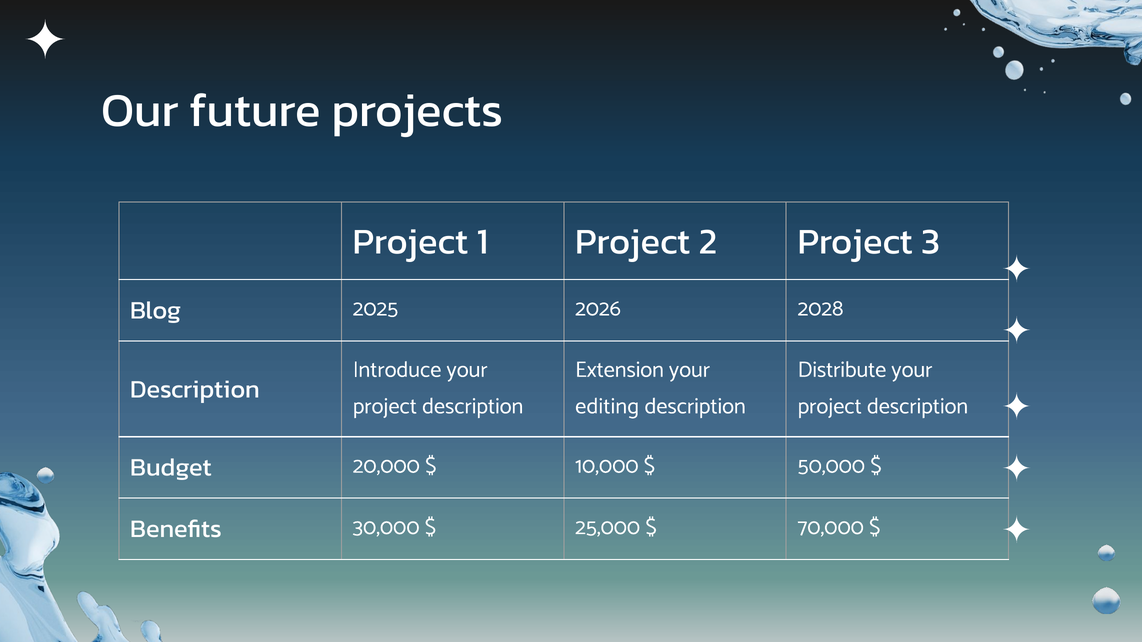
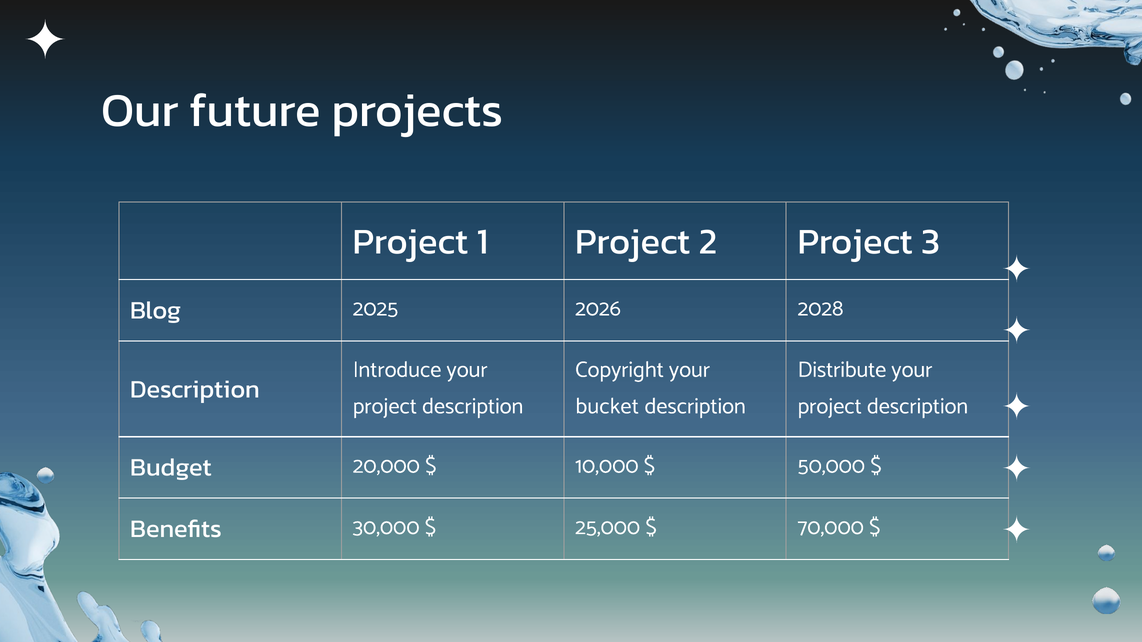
Extension: Extension -> Copyright (619, 370)
editing: editing -> bucket (607, 406)
